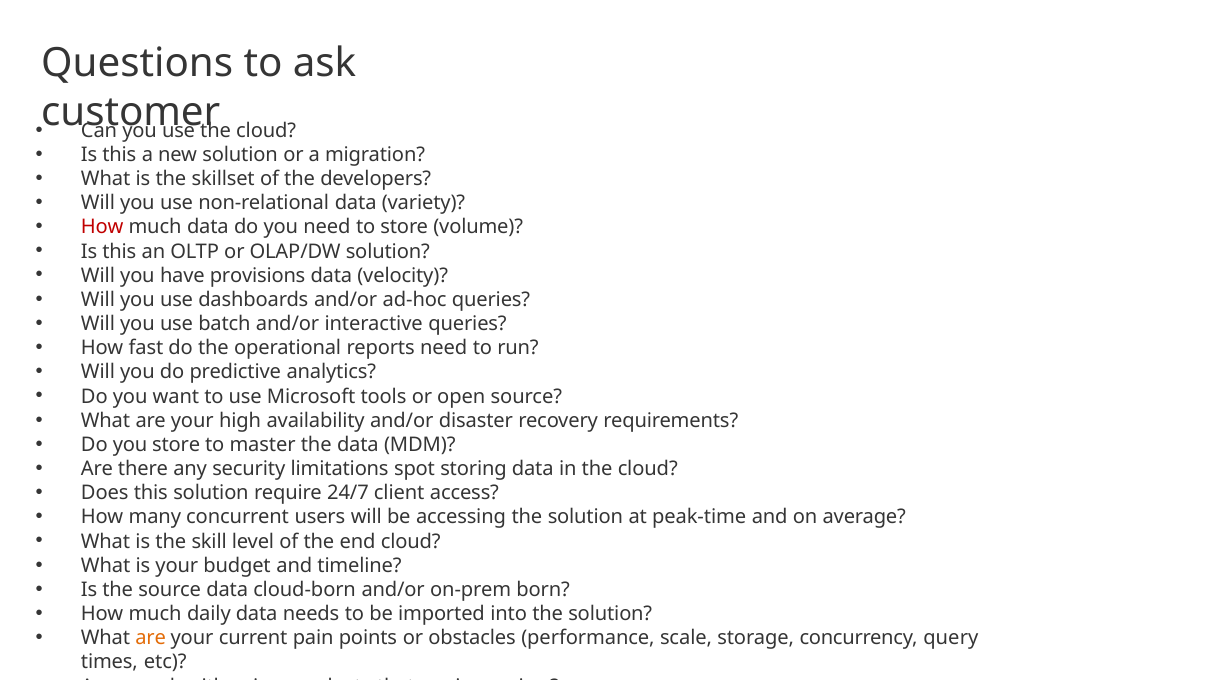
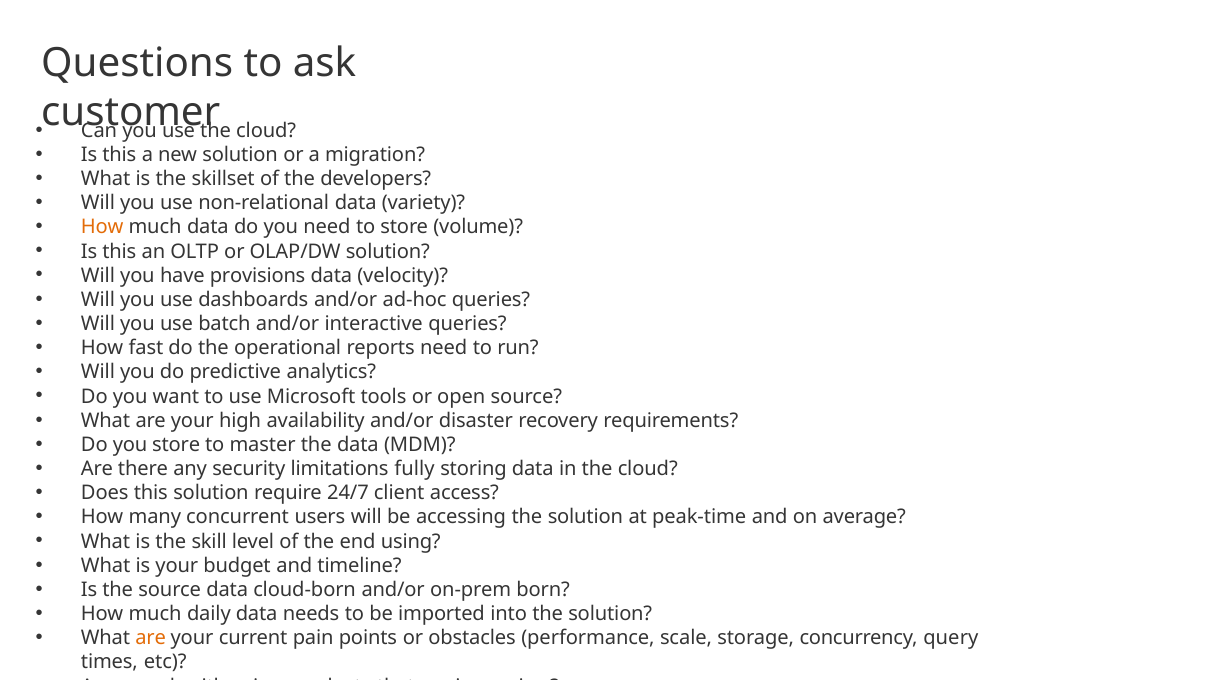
How colour: red -> orange (102, 227)
spot: spot -> fully (414, 469)
end cloud: cloud -> using (411, 541)
